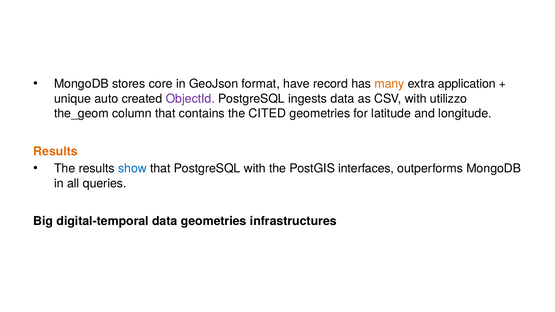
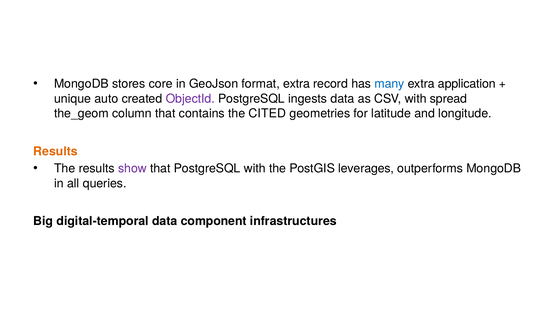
format have: have -> extra (297, 84)
many colour: orange -> blue (390, 84)
utilizzo: utilizzo -> spread (448, 99)
show colour: blue -> purple (132, 169)
interfaces: interfaces -> leverages (366, 169)
data geometries: geometries -> component (214, 221)
